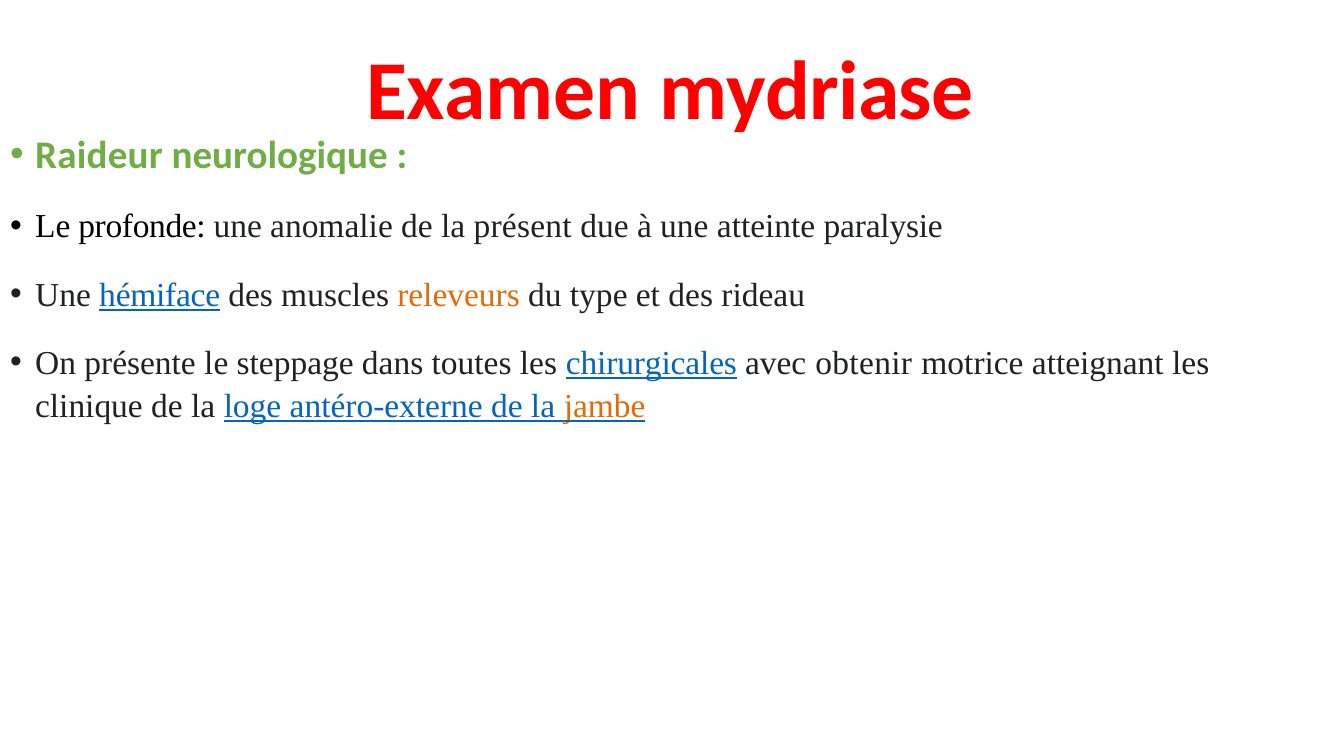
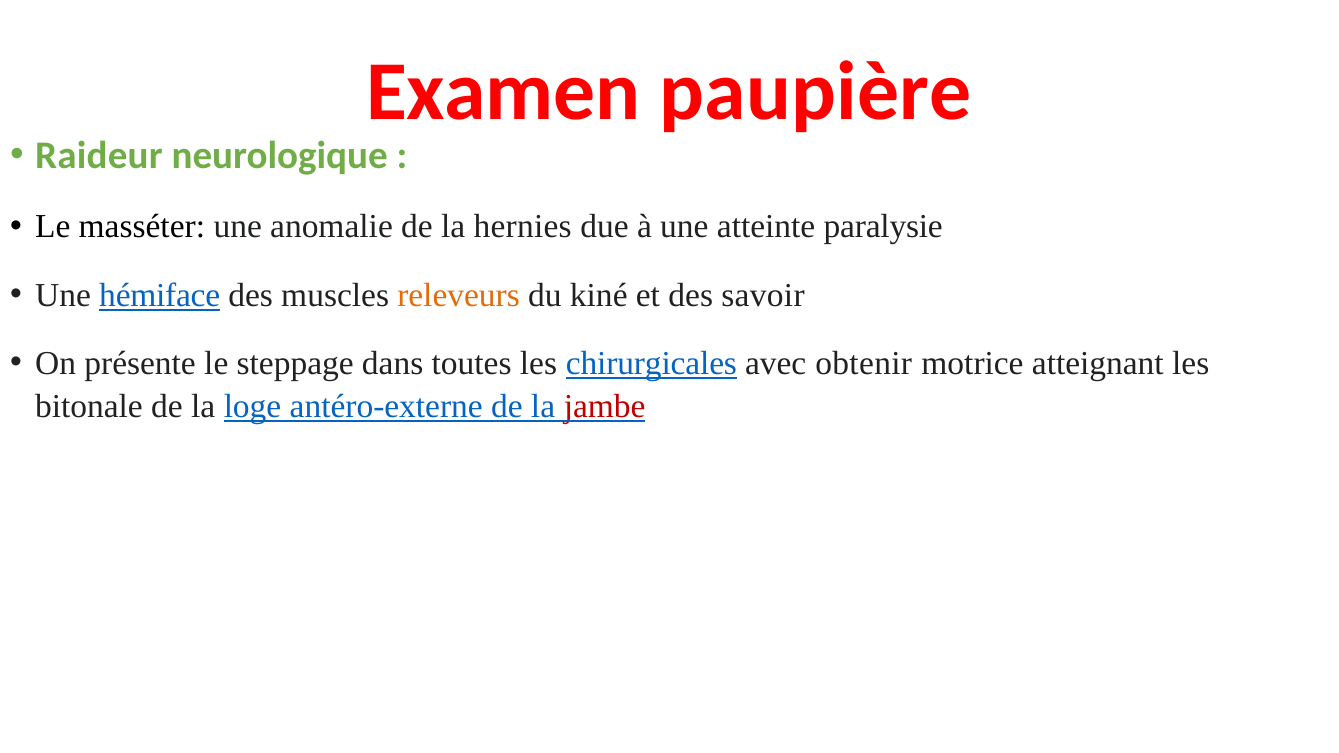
mydriase: mydriase -> paupière (816, 92)
profonde: profonde -> masséter (142, 227)
présent: présent -> hernies (523, 227)
type: type -> kiné (599, 295)
rideau: rideau -> savoir (763, 295)
clinique: clinique -> bitonale (89, 406)
jambe colour: orange -> red (605, 406)
